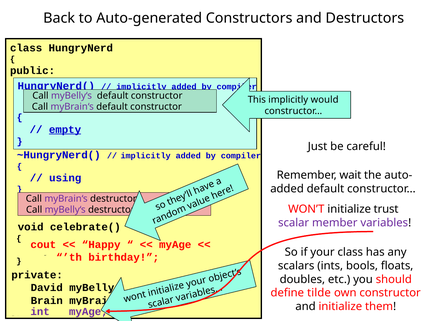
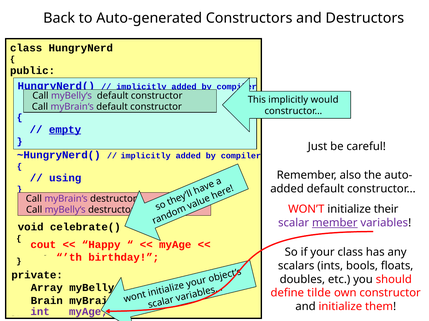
wait: wait -> also (350, 175)
trust: trust -> their (386, 210)
member underline: none -> present (335, 223)
David: David -> Array (47, 288)
